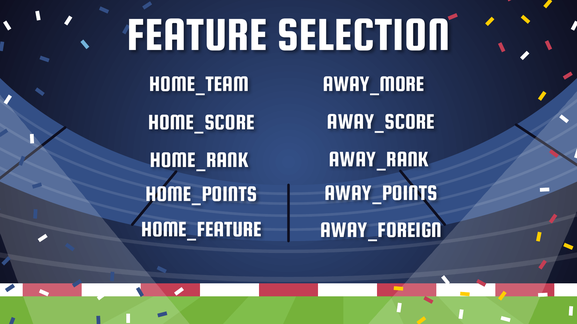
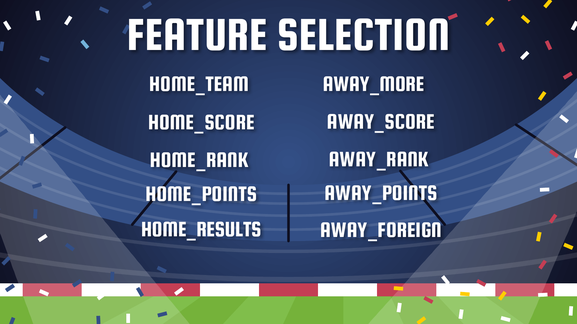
HOME_FEATURE: HOME_FEATURE -> HOME_RESULTS (201, 229)
